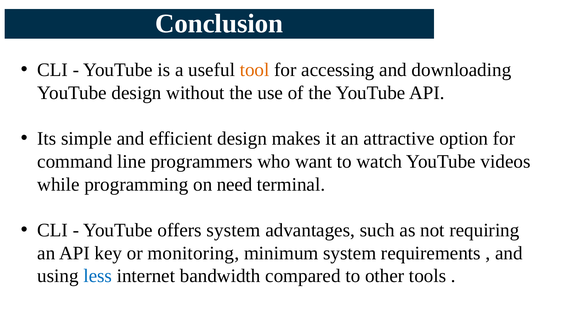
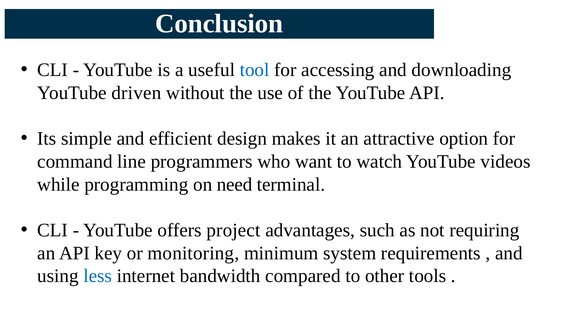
tool colour: orange -> blue (255, 70)
YouTube design: design -> driven (136, 93)
offers system: system -> project (233, 230)
